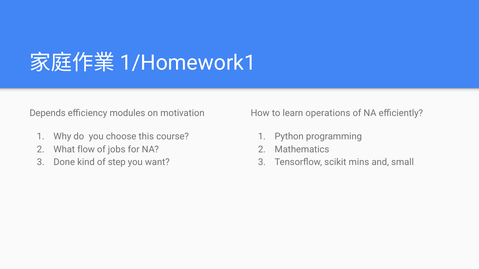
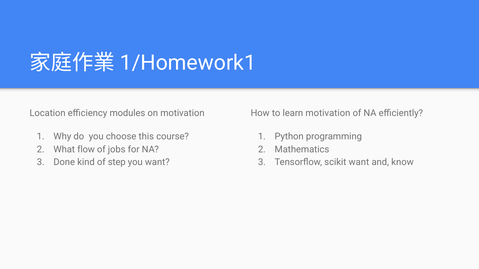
Depends: Depends -> Location (48, 113)
learn operations: operations -> motivation (328, 113)
scikit mins: mins -> want (359, 162)
small: small -> know (403, 162)
